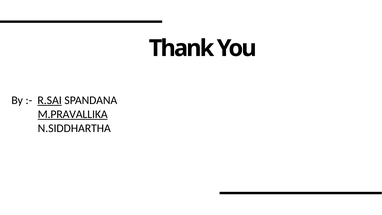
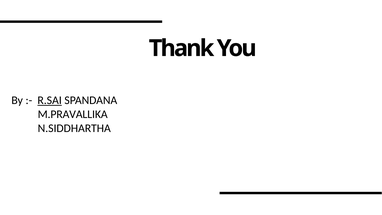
M.PRAVALLIKA underline: present -> none (73, 114)
